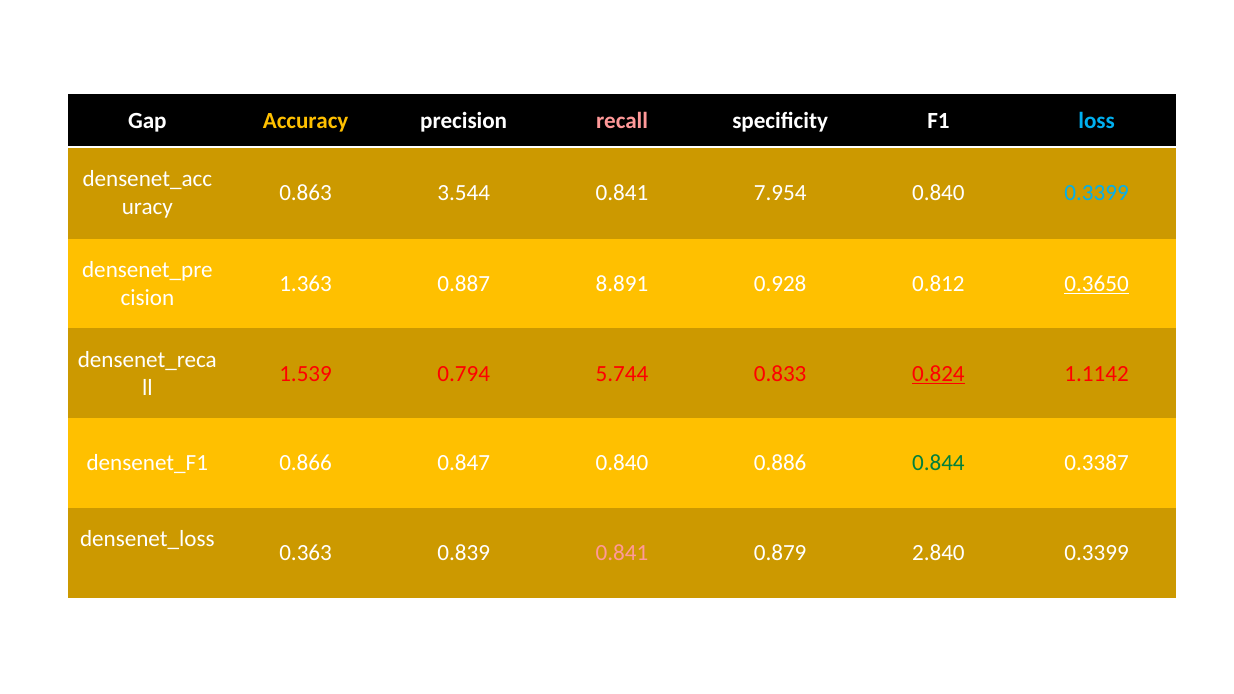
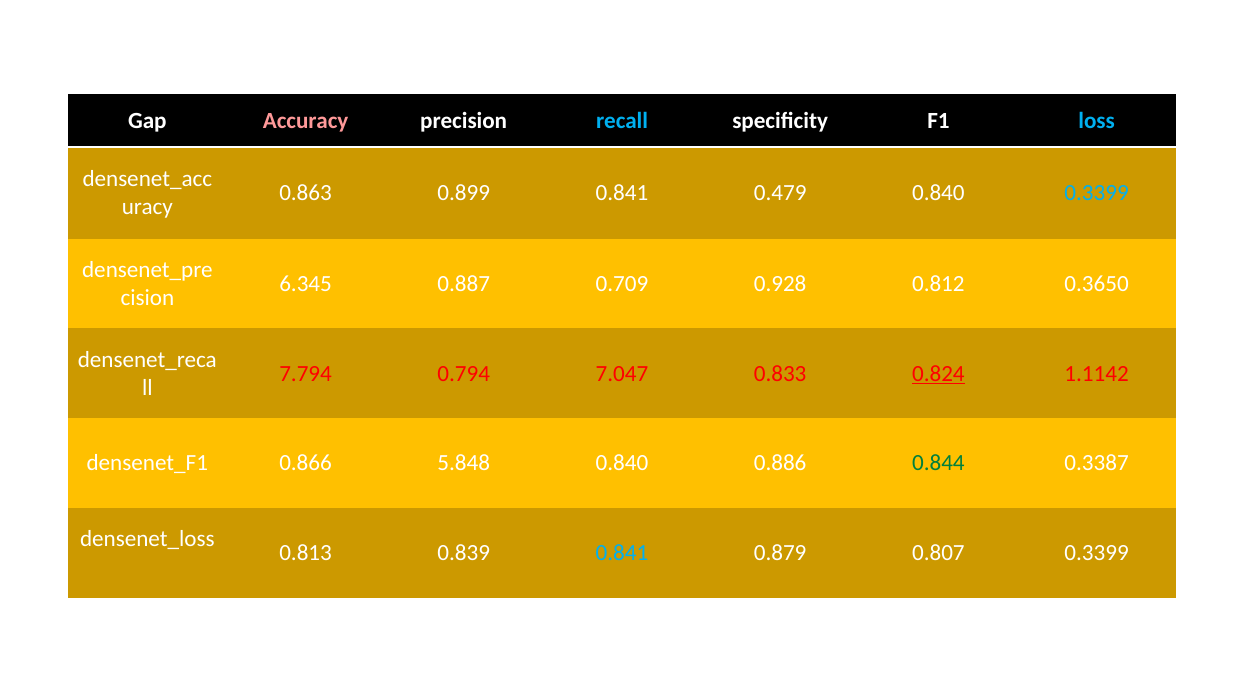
Accuracy colour: yellow -> pink (306, 121)
recall colour: pink -> light blue (622, 121)
3.544: 3.544 -> 0.899 (464, 193)
7.954: 7.954 -> 0.479 (780, 193)
1.363: 1.363 -> 6.345 (306, 284)
8.891: 8.891 -> 0.709 (622, 284)
0.3650 underline: present -> none (1097, 284)
1.539: 1.539 -> 7.794 (306, 374)
5.744: 5.744 -> 7.047 (622, 374)
0.847: 0.847 -> 5.848 (464, 463)
0.363: 0.363 -> 0.813 (306, 553)
0.841 colour: pink -> light blue (622, 553)
2.840: 2.840 -> 0.807 (938, 553)
